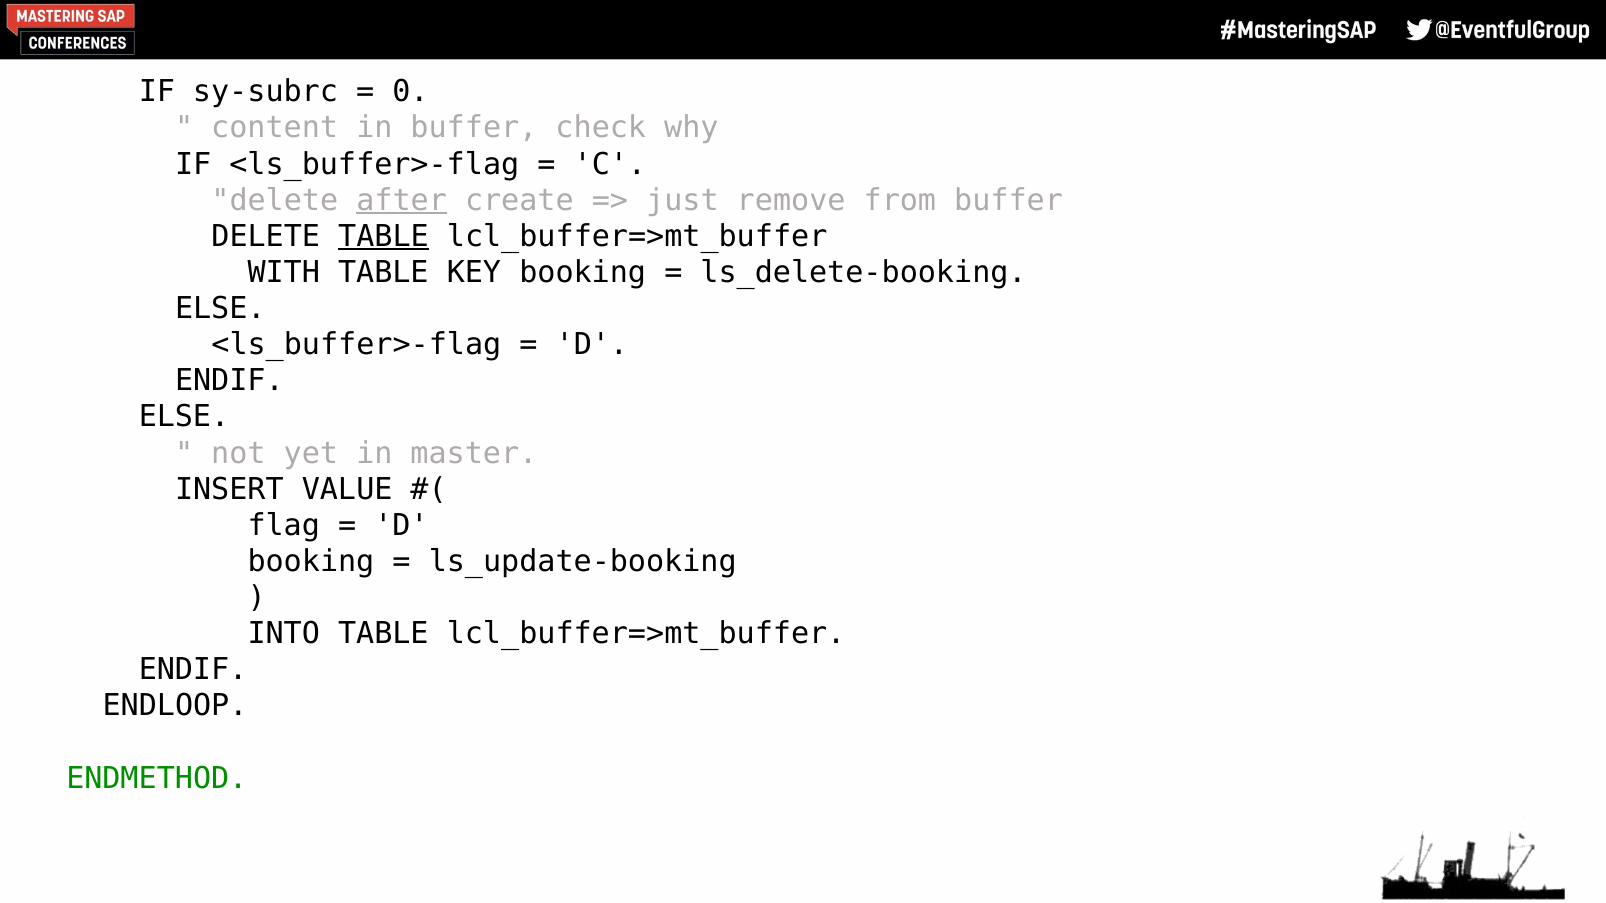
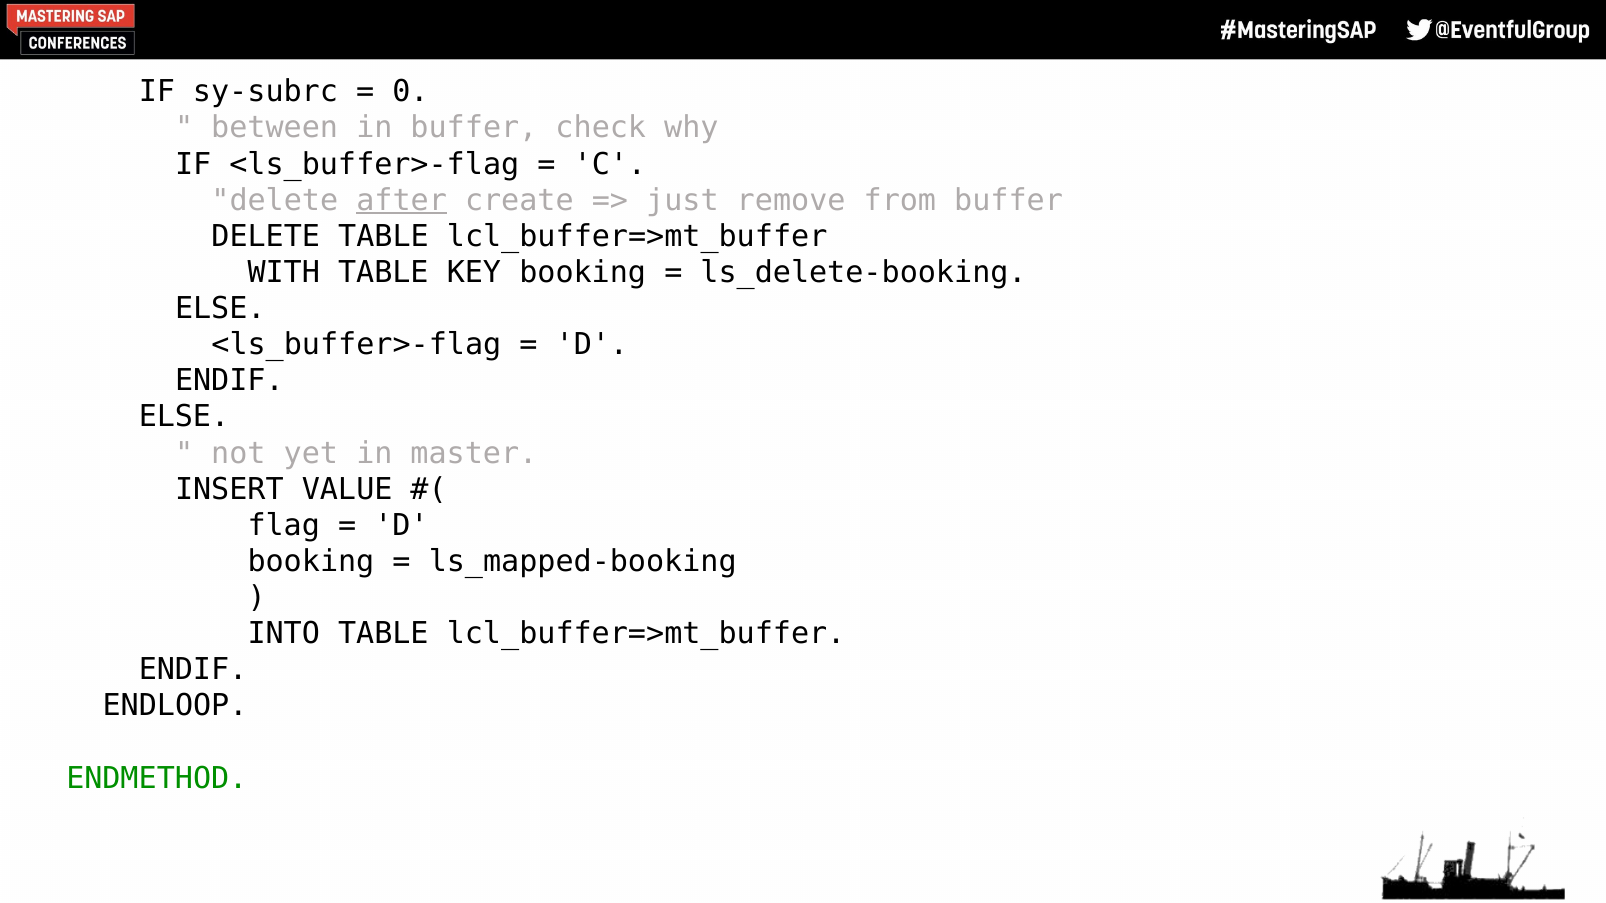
content: content -> between (275, 128)
TABLE underline: present -> none (384, 237)
ls_update-booking: ls_update-booking -> ls_mapped-booking (583, 562)
